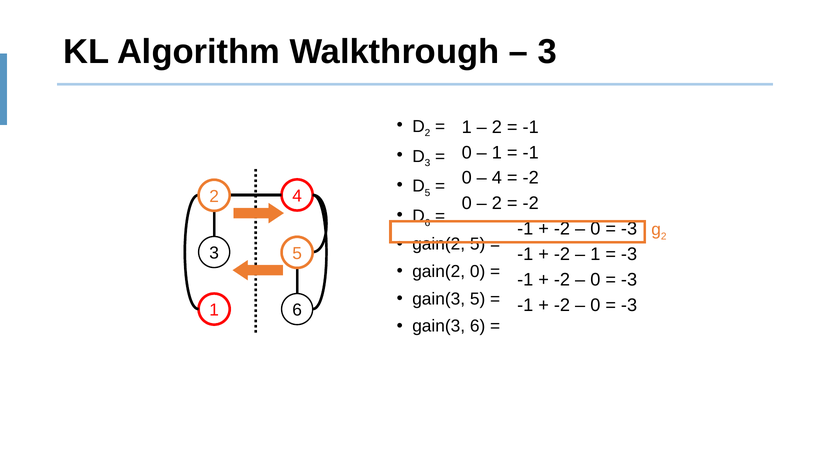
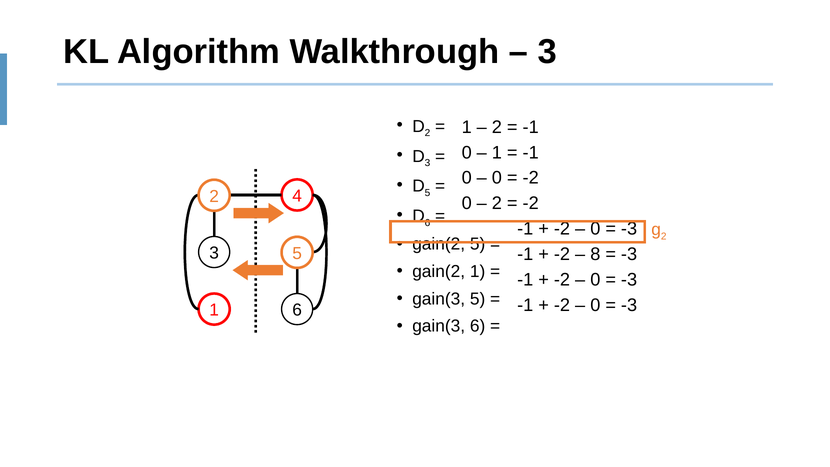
4: 4 -> 0 (497, 178)
1: 1 -> 8 (595, 254)
gain(2 0: 0 -> 1 (478, 271)
